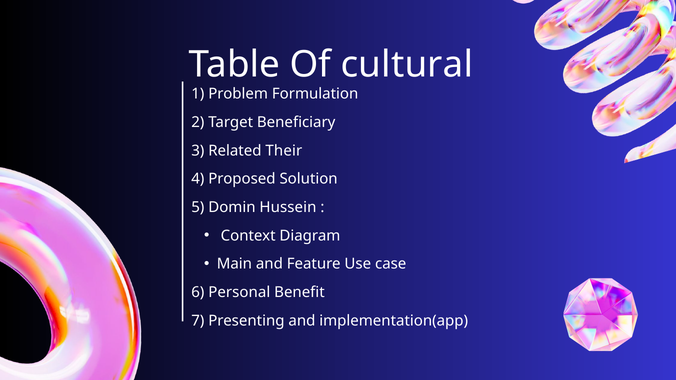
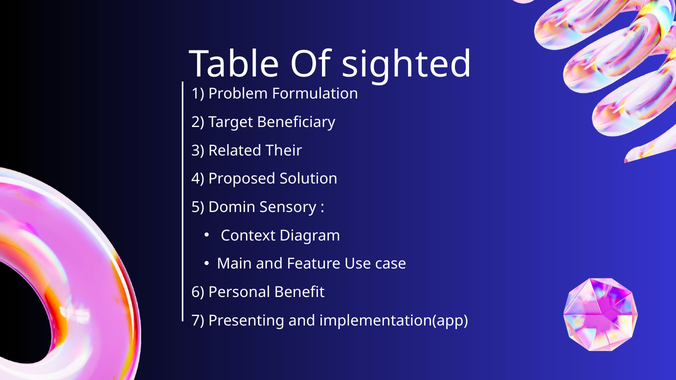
cultural: cultural -> sighted (407, 65)
Hussein: Hussein -> Sensory (288, 207)
